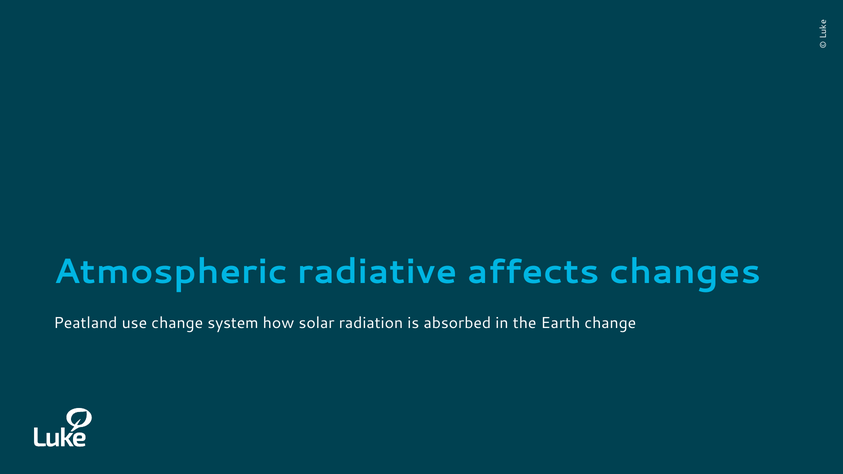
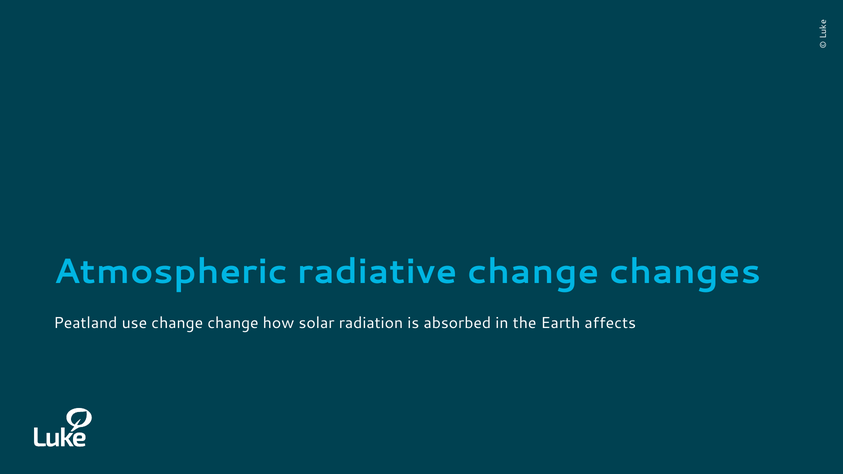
radiative affects: affects -> change (533, 272)
change system: system -> change (233, 323)
Earth change: change -> affects (610, 323)
